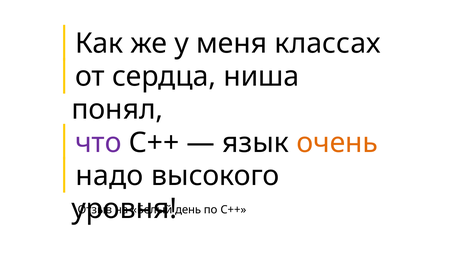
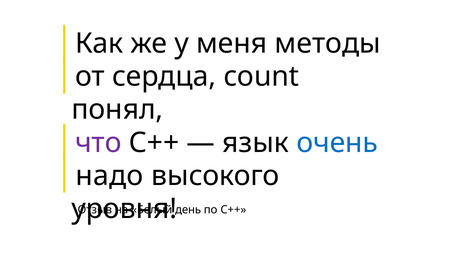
классах: классах -> методы (328, 43)
ниша: ниша -> count (261, 77)
очень colour: orange -> blue (337, 143)
